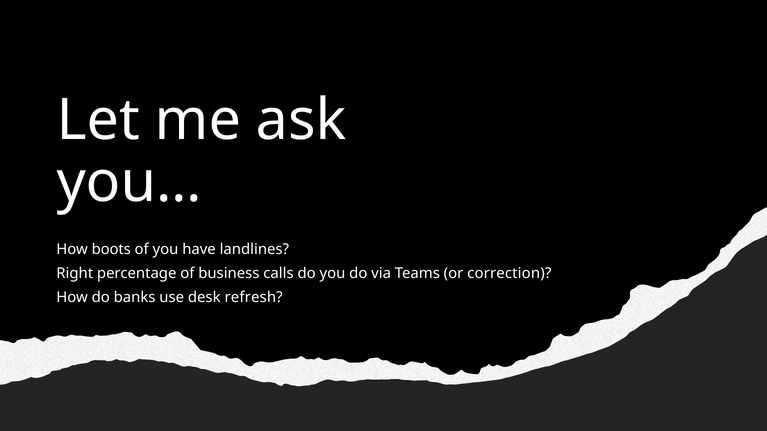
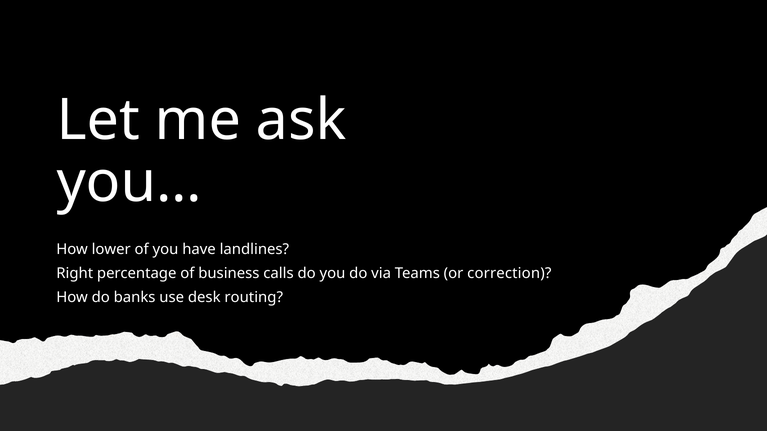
boots: boots -> lower (111, 250)
refresh: refresh -> routing (254, 298)
